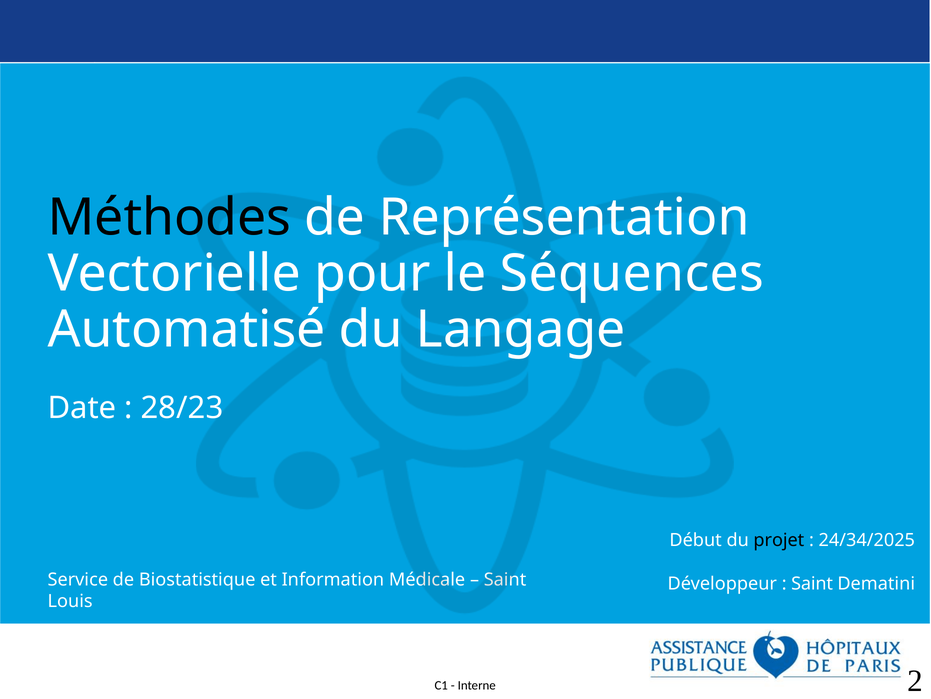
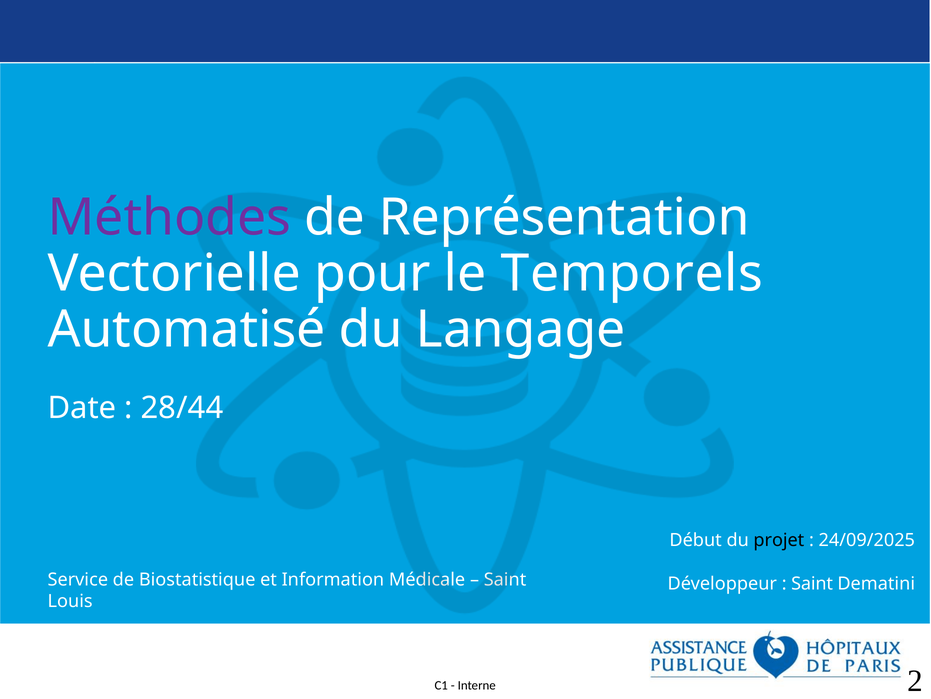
Méthodes colour: black -> purple (169, 217)
Séquences: Séquences -> Temporels (632, 273)
28/23: 28/23 -> 28/44 (182, 407)
24/34/2025: 24/34/2025 -> 24/09/2025 (867, 540)
